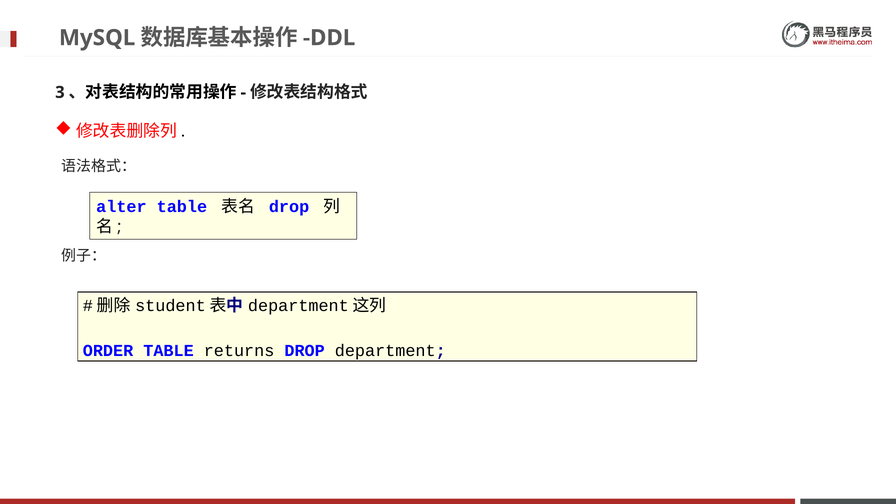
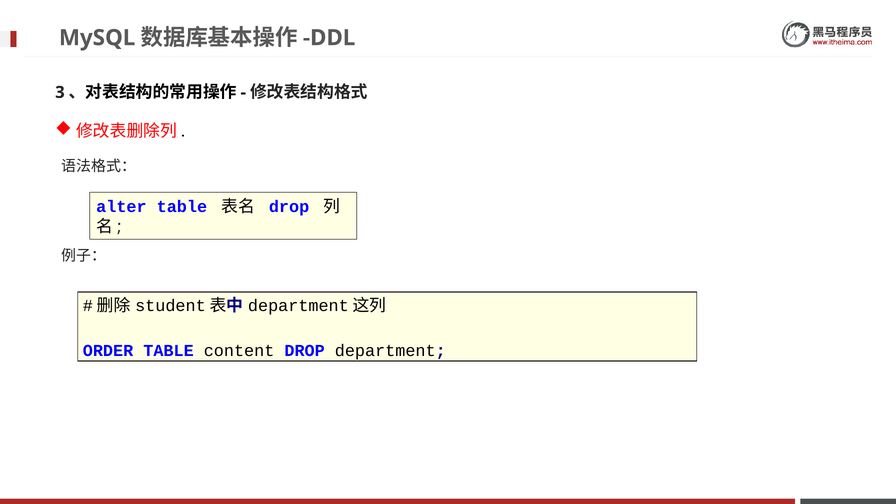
returns: returns -> content (239, 351)
